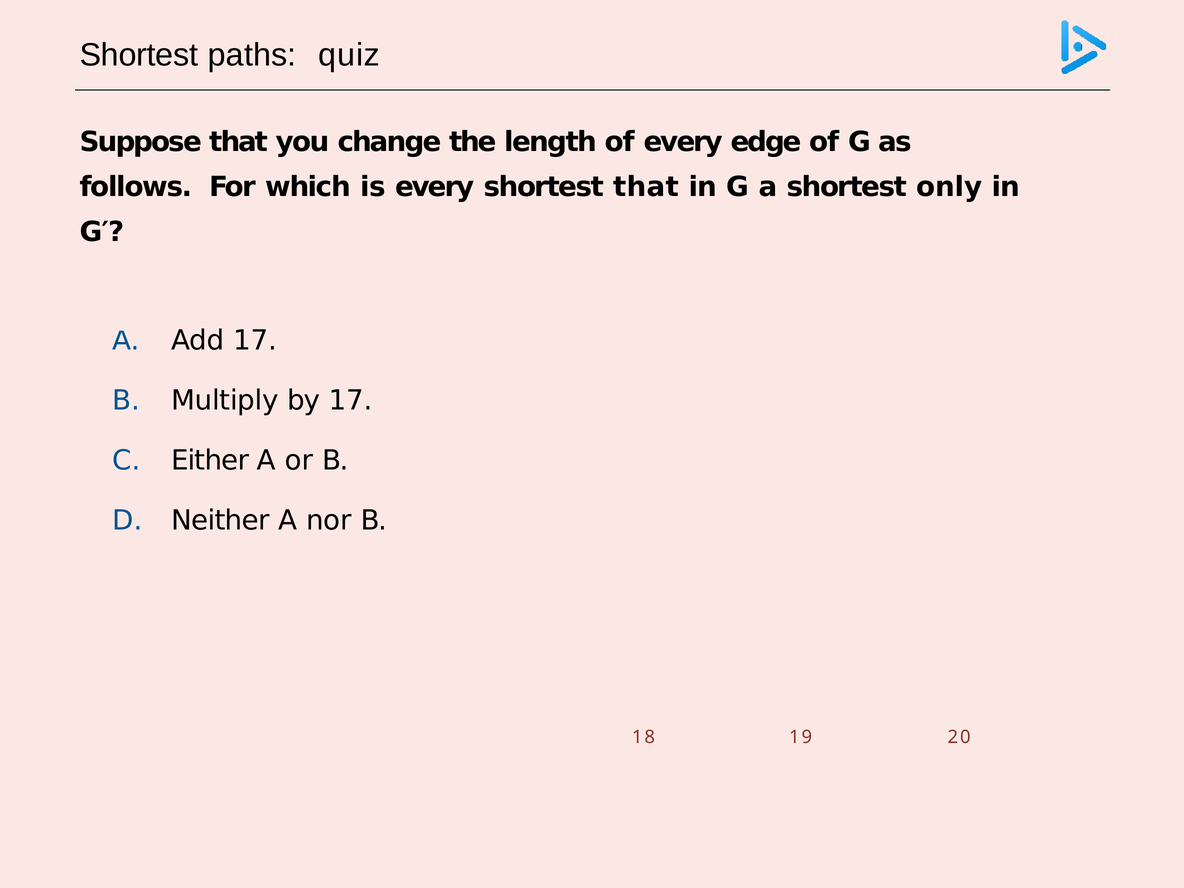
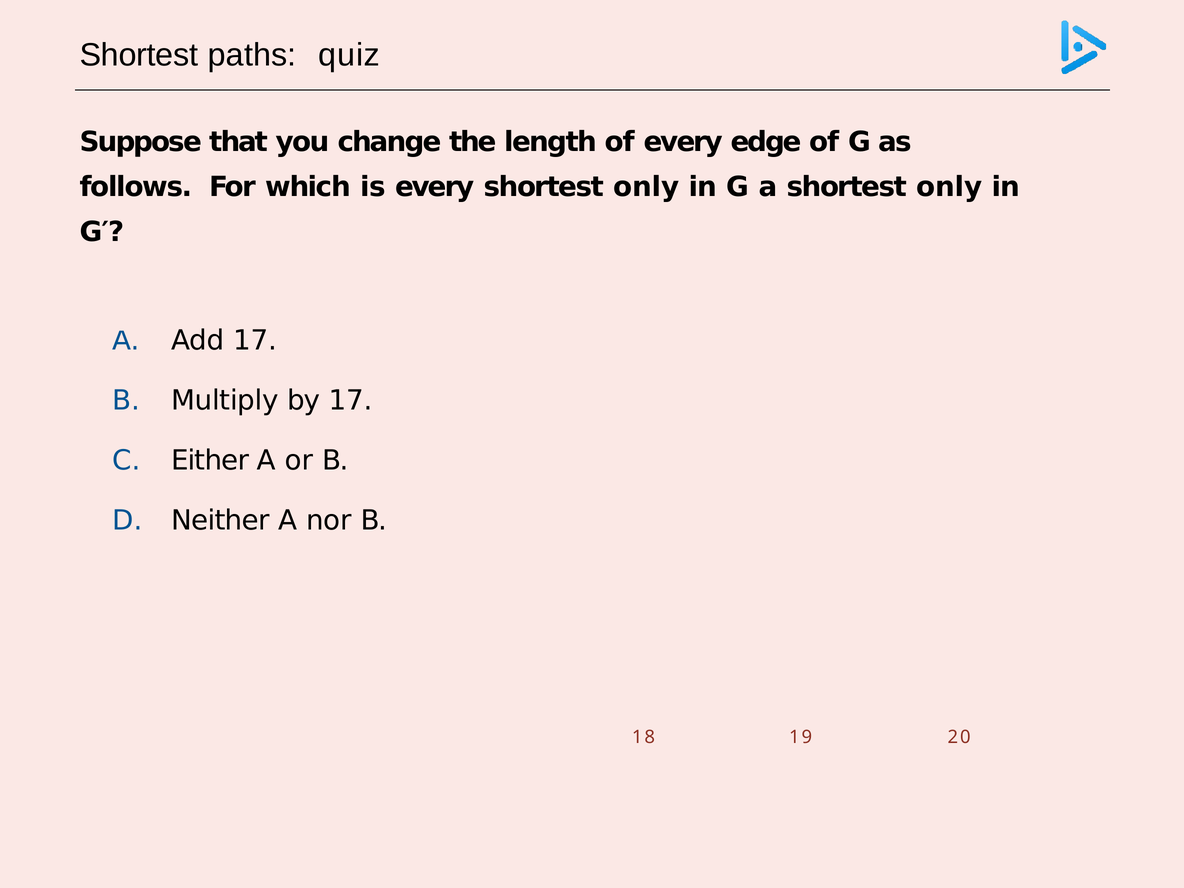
every shortest that: that -> only (646, 187)
